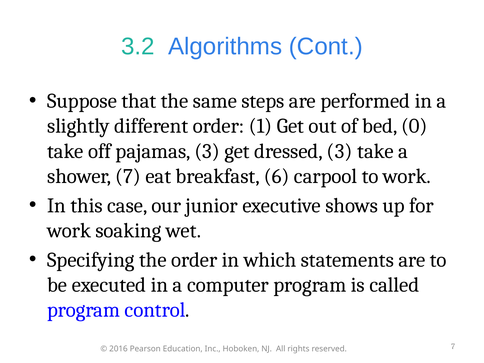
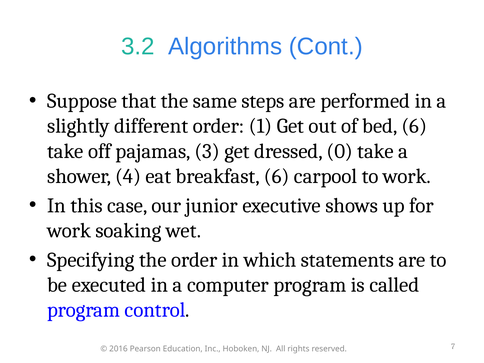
bed 0: 0 -> 6 (414, 126)
dressed 3: 3 -> 0 (340, 151)
shower 7: 7 -> 4 (128, 176)
